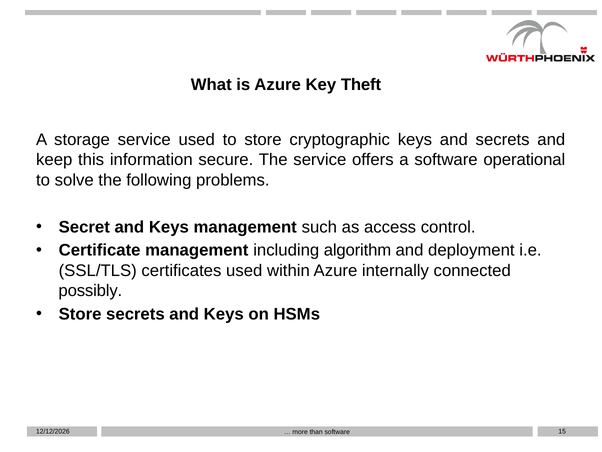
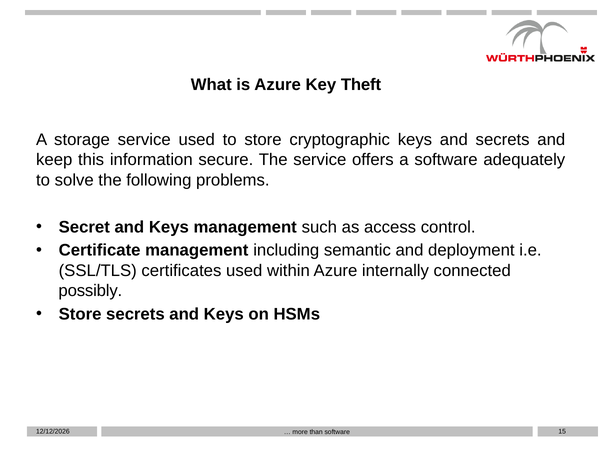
operational: operational -> adequately (524, 160)
algorithm: algorithm -> semantic (357, 250)
